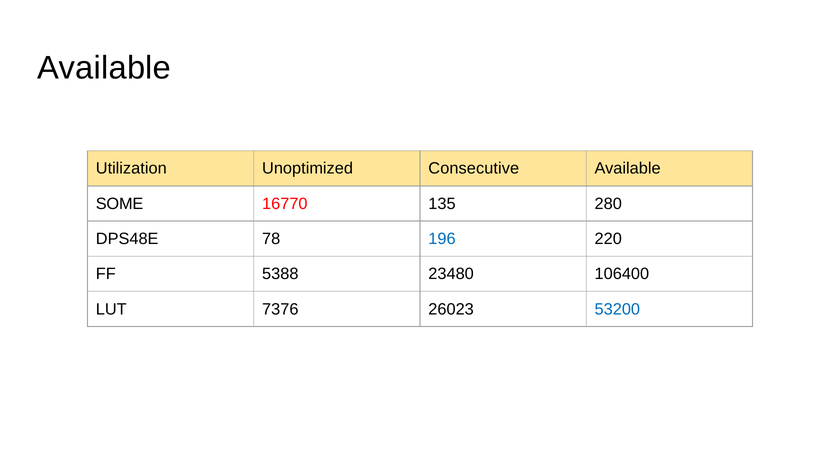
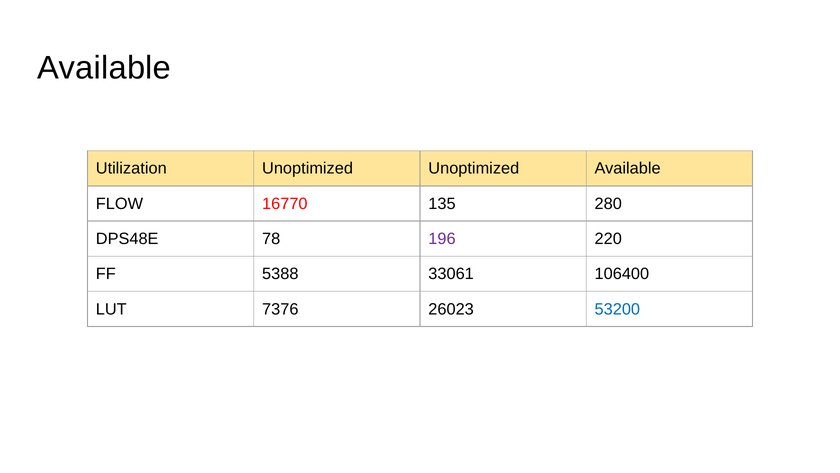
Unoptimized Consecutive: Consecutive -> Unoptimized (474, 168)
SOME: SOME -> FLOW (119, 204)
196 colour: blue -> purple (442, 239)
23480: 23480 -> 33061 (451, 274)
